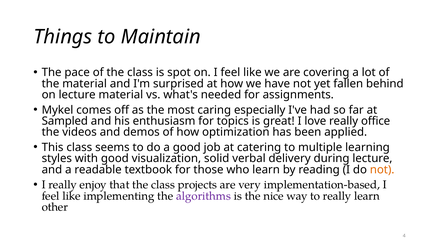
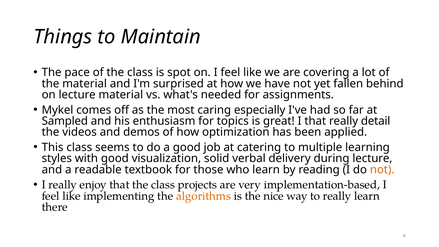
I love: love -> that (315, 121)
office: office -> detail (376, 121)
algorithms colour: purple -> orange (204, 196)
other: other -> there (55, 207)
